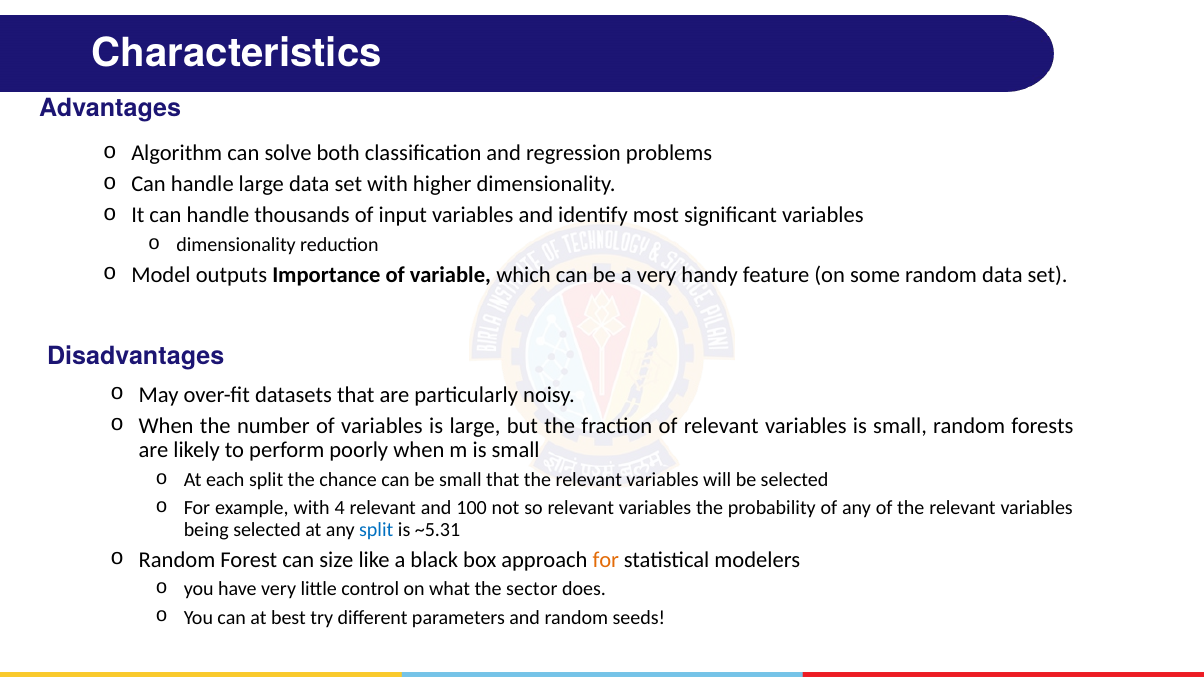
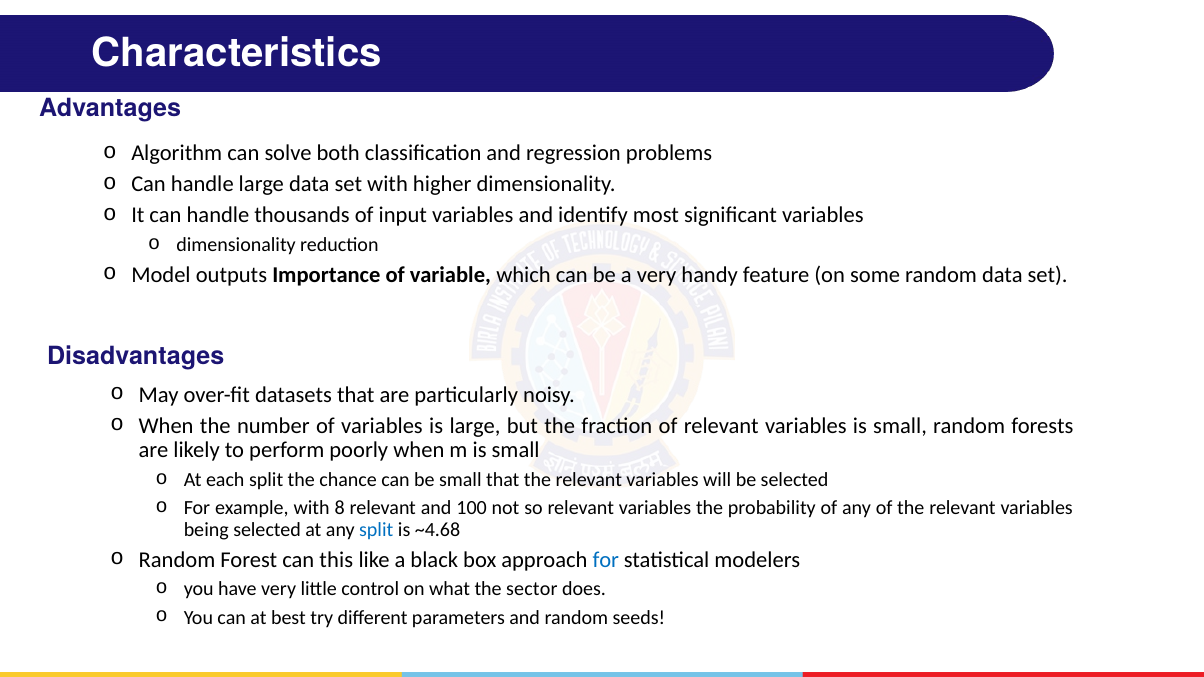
4: 4 -> 8 (340, 508)
~5.31: ~5.31 -> ~4.68 (438, 530)
size: size -> this (336, 560)
for colour: orange -> blue (606, 560)
